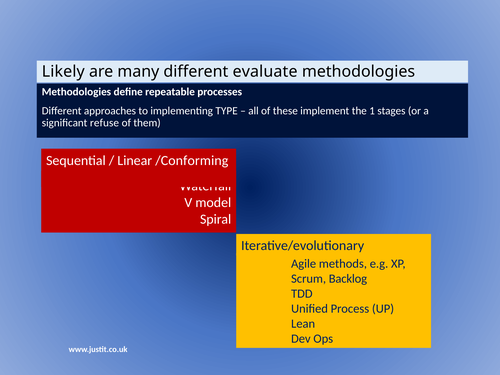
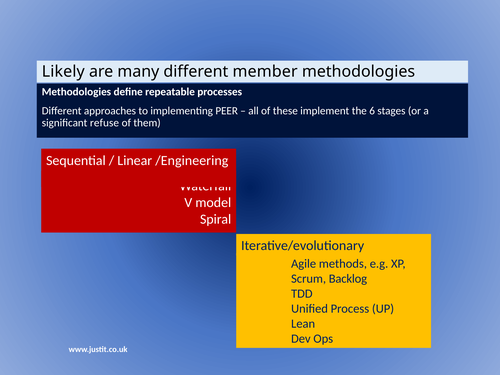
evaluate: evaluate -> member (265, 72)
TYPE: TYPE -> PEER (227, 111)
1: 1 -> 6 (372, 111)
/Conforming: /Conforming -> /Engineering (192, 160)
